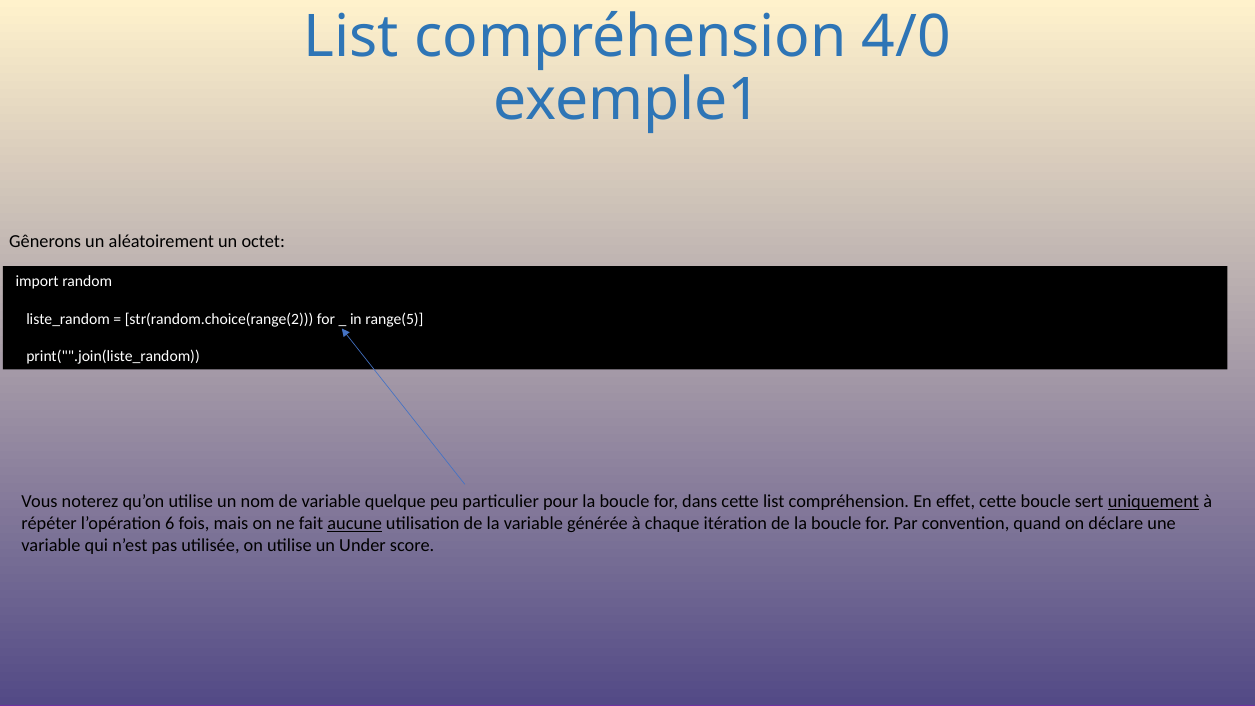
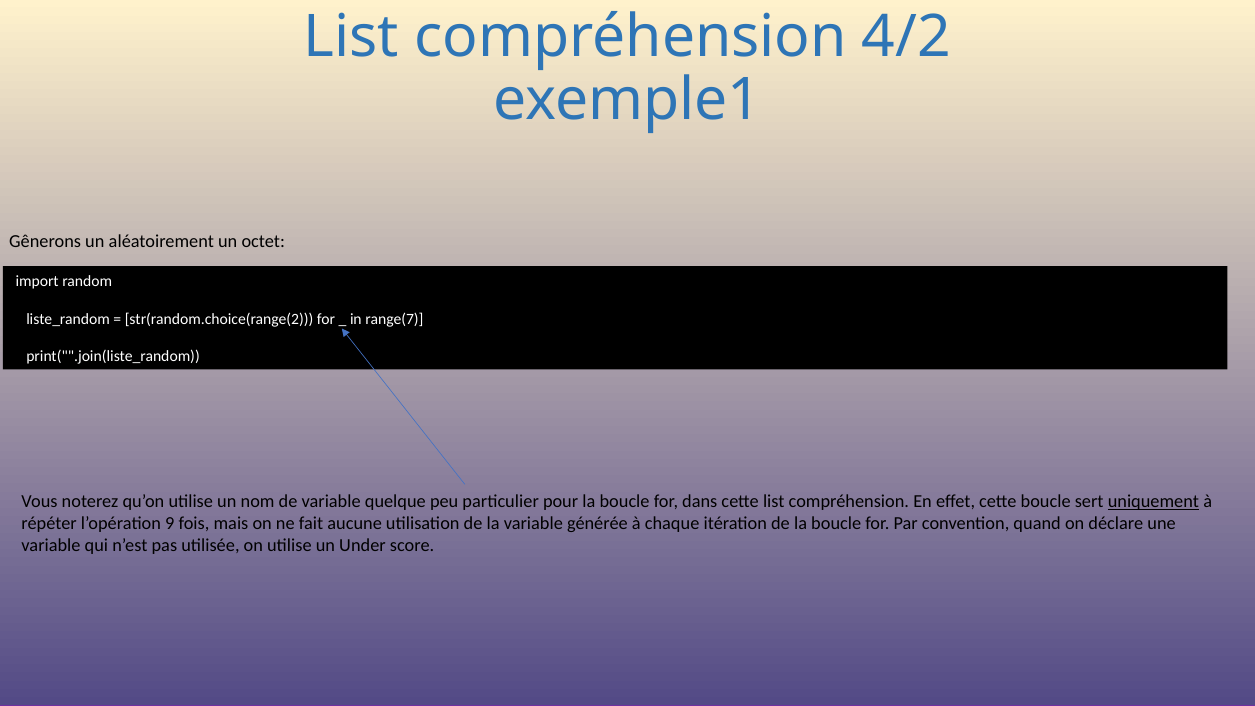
4/0: 4/0 -> 4/2 (907, 37)
range(5: range(5 -> range(7 (394, 319)
6: 6 -> 9 (170, 523)
aucune underline: present -> none (355, 523)
